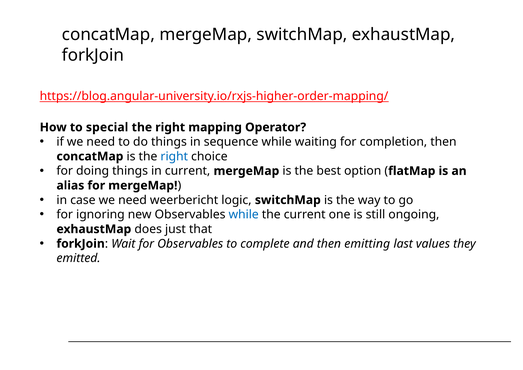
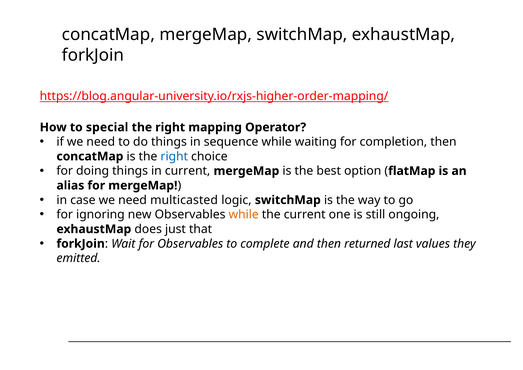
weerbericht: weerbericht -> multicasted (184, 200)
while colour: blue -> orange (244, 215)
emitting: emitting -> returned (367, 244)
